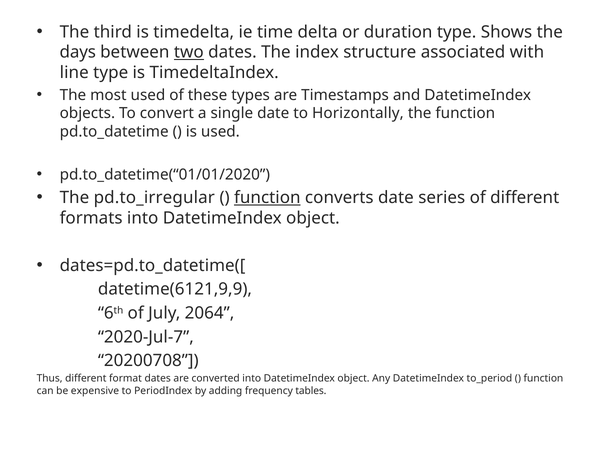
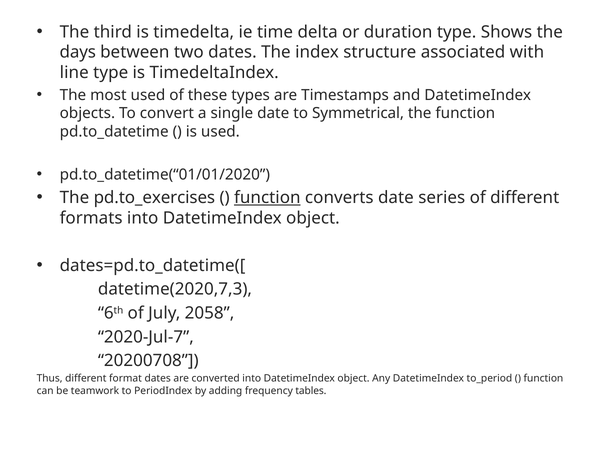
two underline: present -> none (189, 52)
Horizontally: Horizontally -> Symmetrical (358, 113)
pd.to_irregular: pd.to_irregular -> pd.to_exercises (154, 198)
datetime(6121,9,9: datetime(6121,9,9 -> datetime(2020,7,3 (175, 289)
2064: 2064 -> 2058 (210, 313)
expensive: expensive -> teamwork (95, 391)
